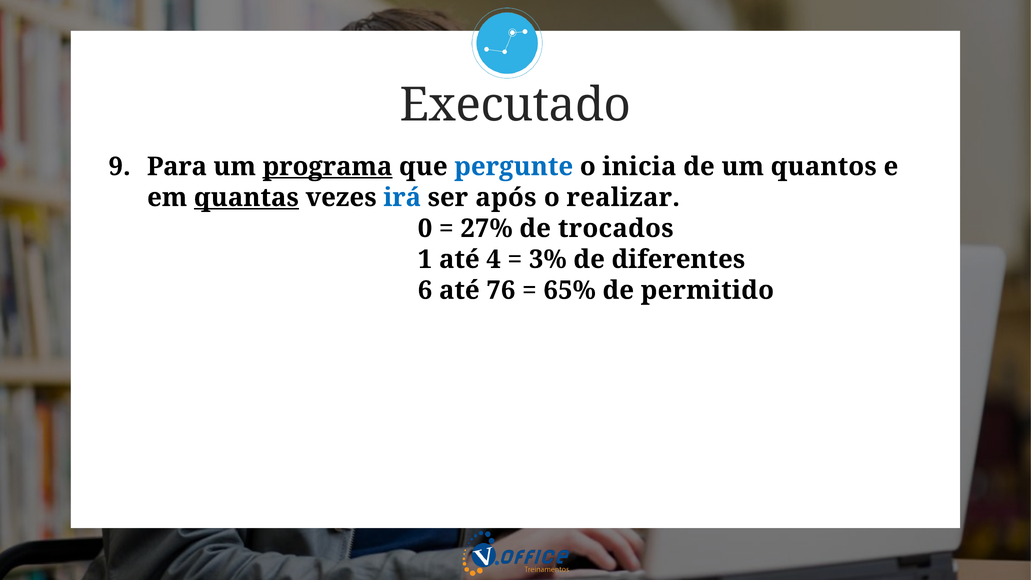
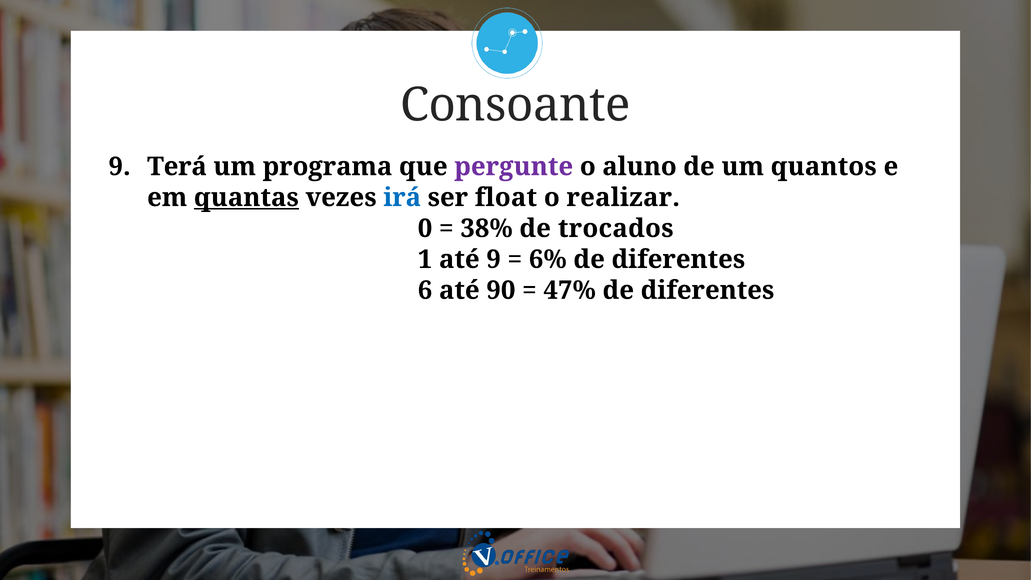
Executado: Executado -> Consoante (515, 105)
Para: Para -> Terá (177, 167)
programa underline: present -> none (327, 167)
pergunte colour: blue -> purple (514, 167)
inicia: inicia -> aluno (639, 167)
após: após -> float (506, 198)
27%: 27% -> 38% (486, 228)
até 4: 4 -> 9 (494, 259)
3%: 3% -> 6% (548, 259)
76: 76 -> 90 (501, 290)
65%: 65% -> 47% (570, 290)
permitido: permitido -> diferentes (707, 290)
